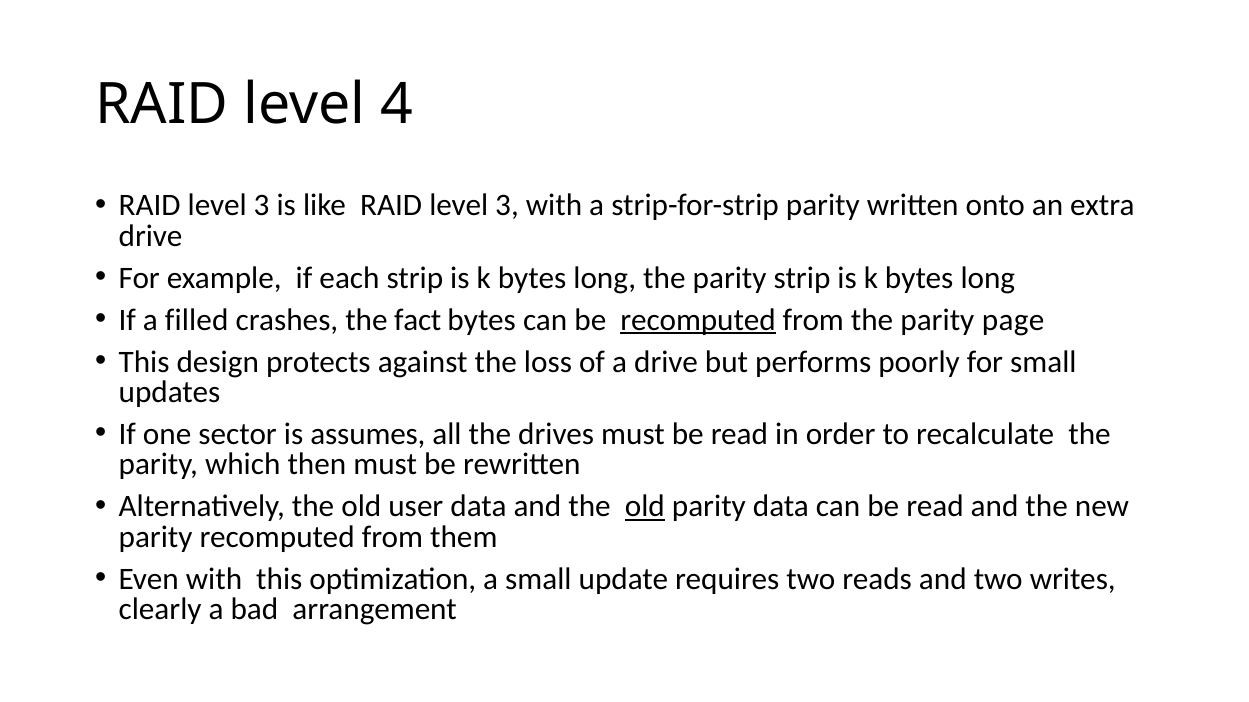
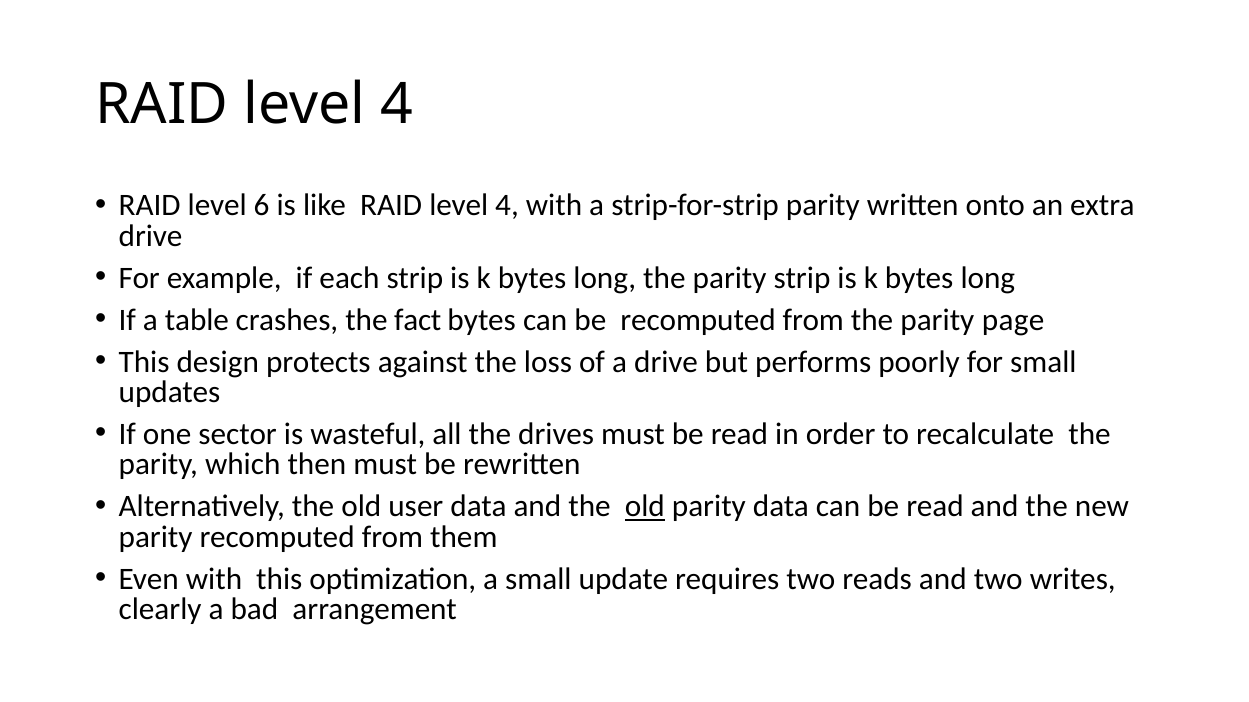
3: 3 -> 6 (262, 206)
like RAID level 3: 3 -> 4 (507, 206)
filled: filled -> table (197, 320)
recomputed underline: present -> none (698, 320)
assumes: assumes -> wasteful (368, 435)
